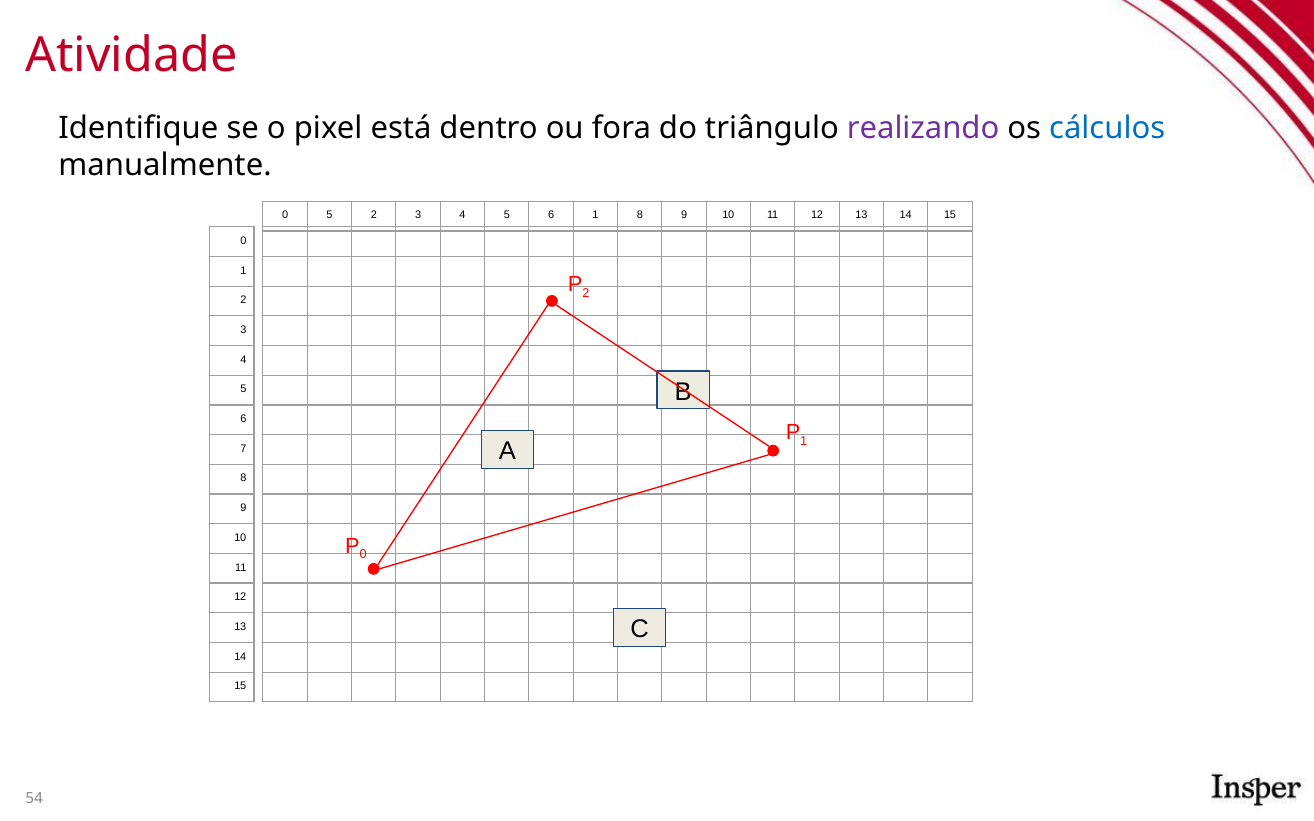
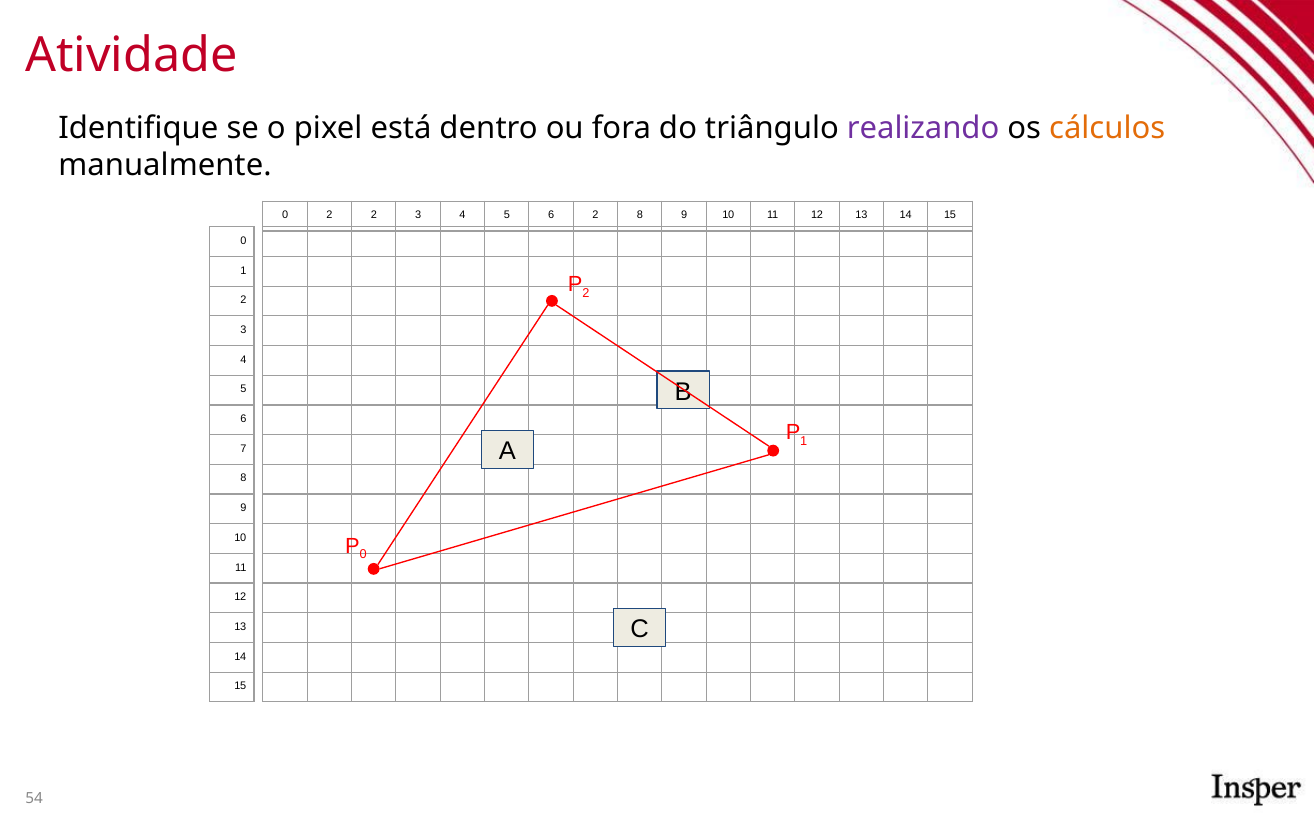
cálculos colour: blue -> orange (1107, 128)
0 5: 5 -> 2 (329, 215)
6 1: 1 -> 2 (595, 215)
